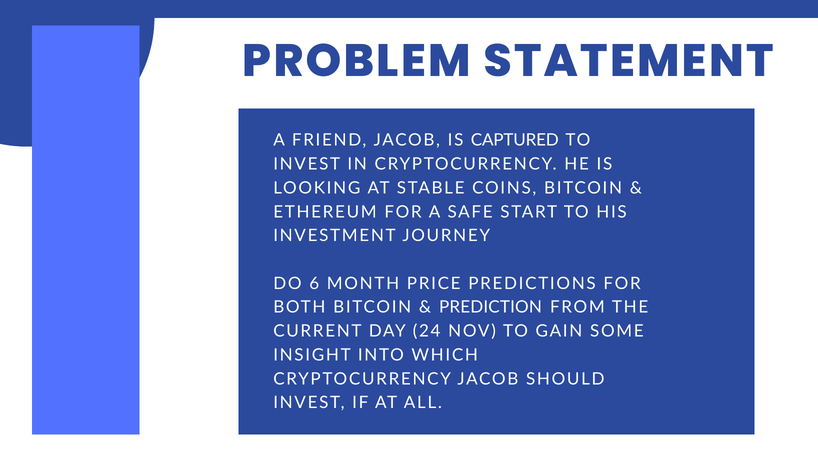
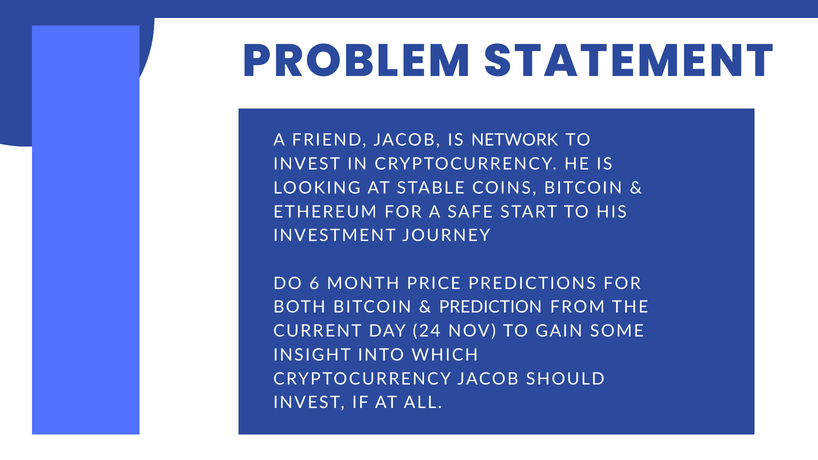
CAPTURED: CAPTURED -> NETWORK (515, 140)
